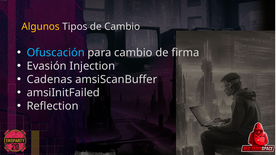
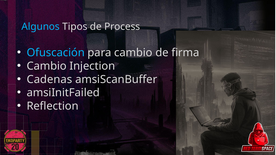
Algunos colour: yellow -> light blue (41, 27)
de Cambio: Cambio -> Process (122, 27)
Evasión: Evasión -> Cambio (47, 66)
